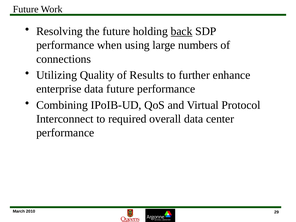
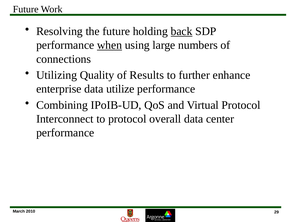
when underline: none -> present (110, 45)
data future: future -> utilize (120, 89)
to required: required -> protocol (127, 119)
